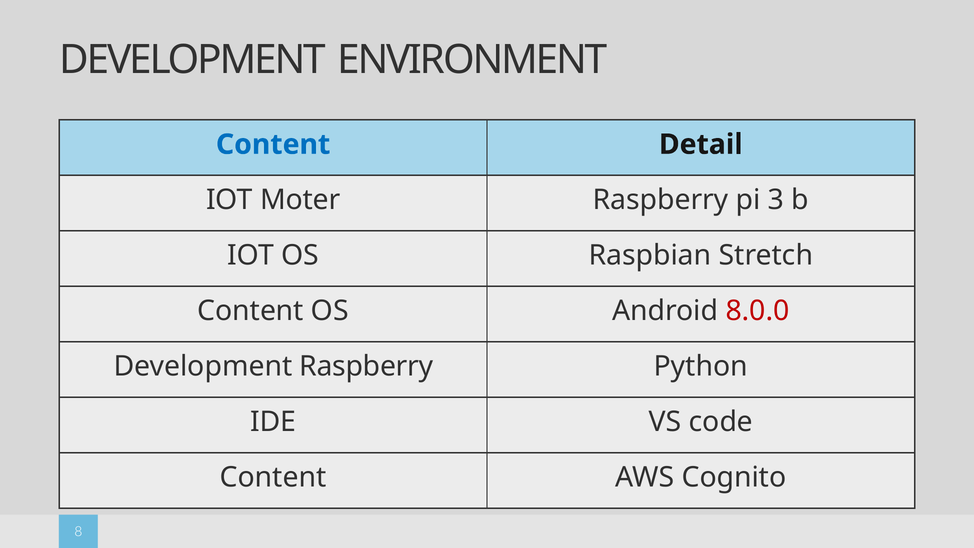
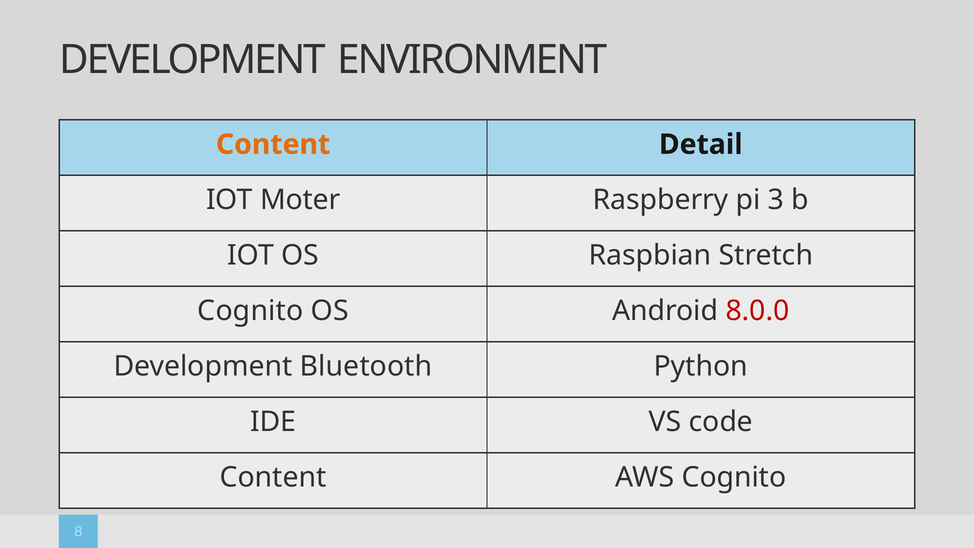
Content colour: blue -> orange (273, 144)
Content: Content -> Cognito (250, 311)
Development Raspberry: Raspberry -> Bluetooth (366, 366)
